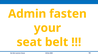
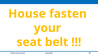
Admin: Admin -> House (27, 14)
